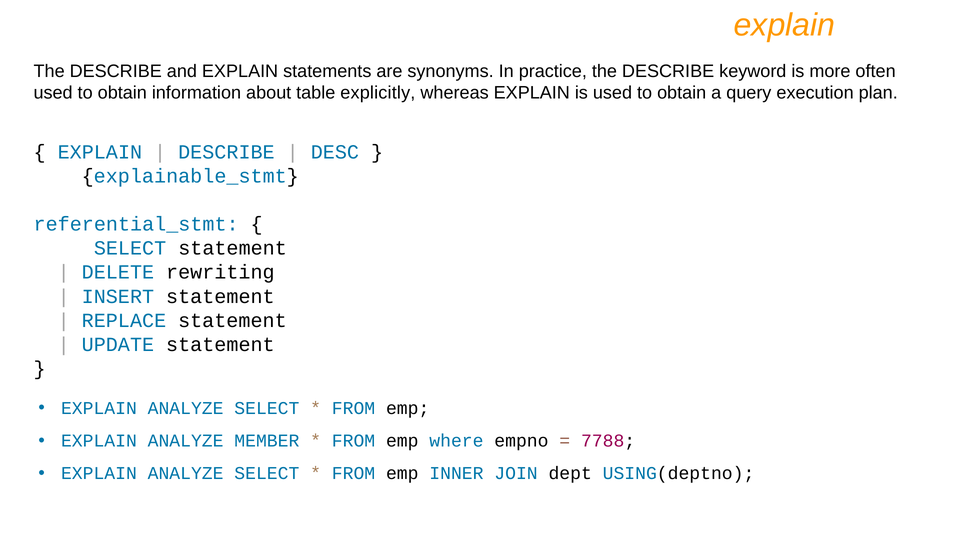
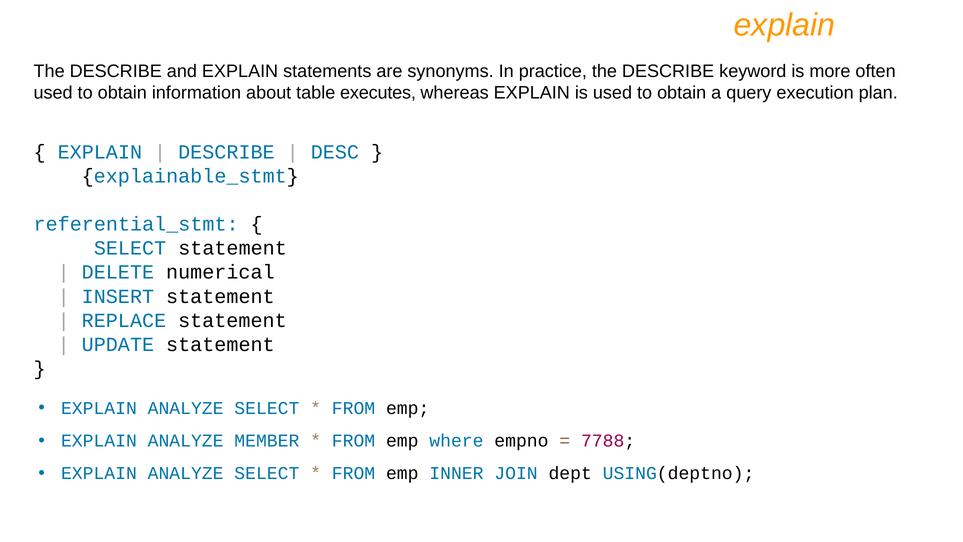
explicitly: explicitly -> executes (378, 93)
rewriting: rewriting -> numerical (220, 272)
